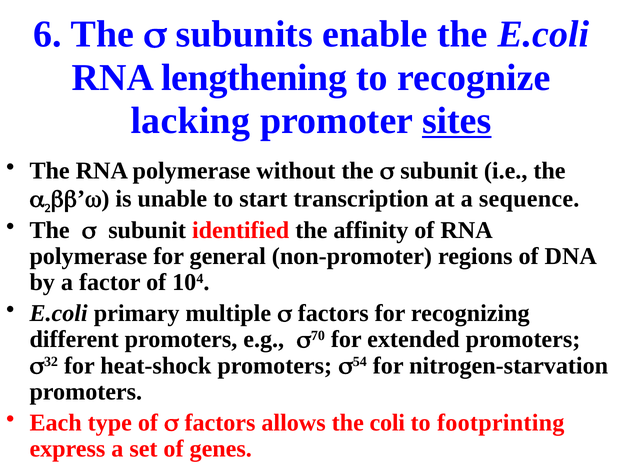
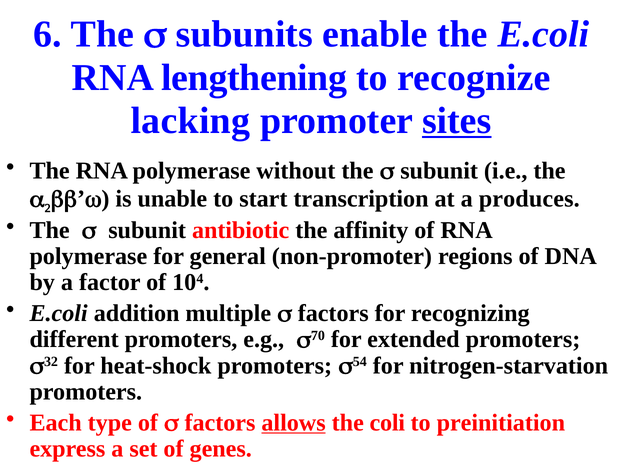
sequence: sequence -> produces (529, 199)
identified: identified -> antibiotic (241, 230)
primary: primary -> addition (137, 313)
allows underline: none -> present (294, 422)
footprinting: footprinting -> preinitiation (501, 422)
